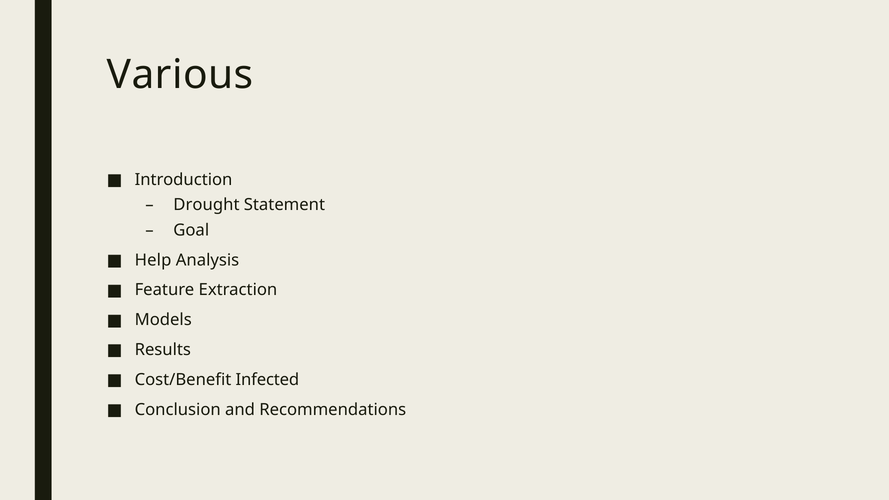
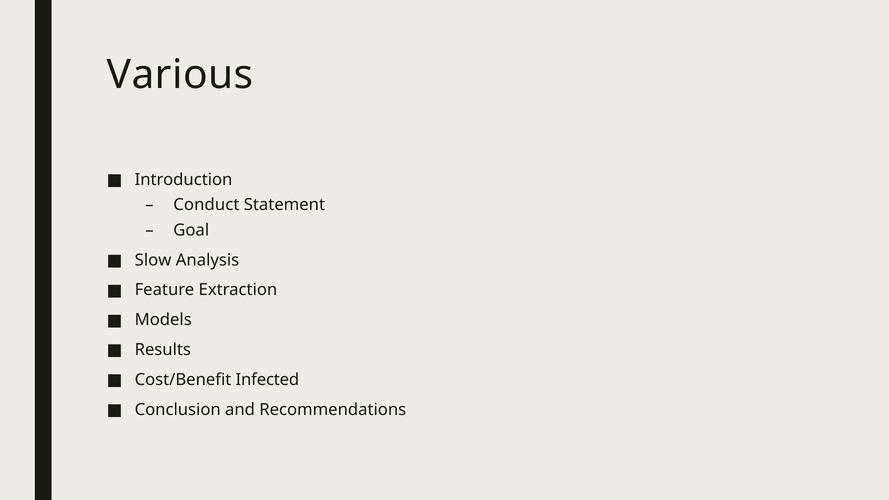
Drought: Drought -> Conduct (206, 205)
Help: Help -> Slow (153, 260)
